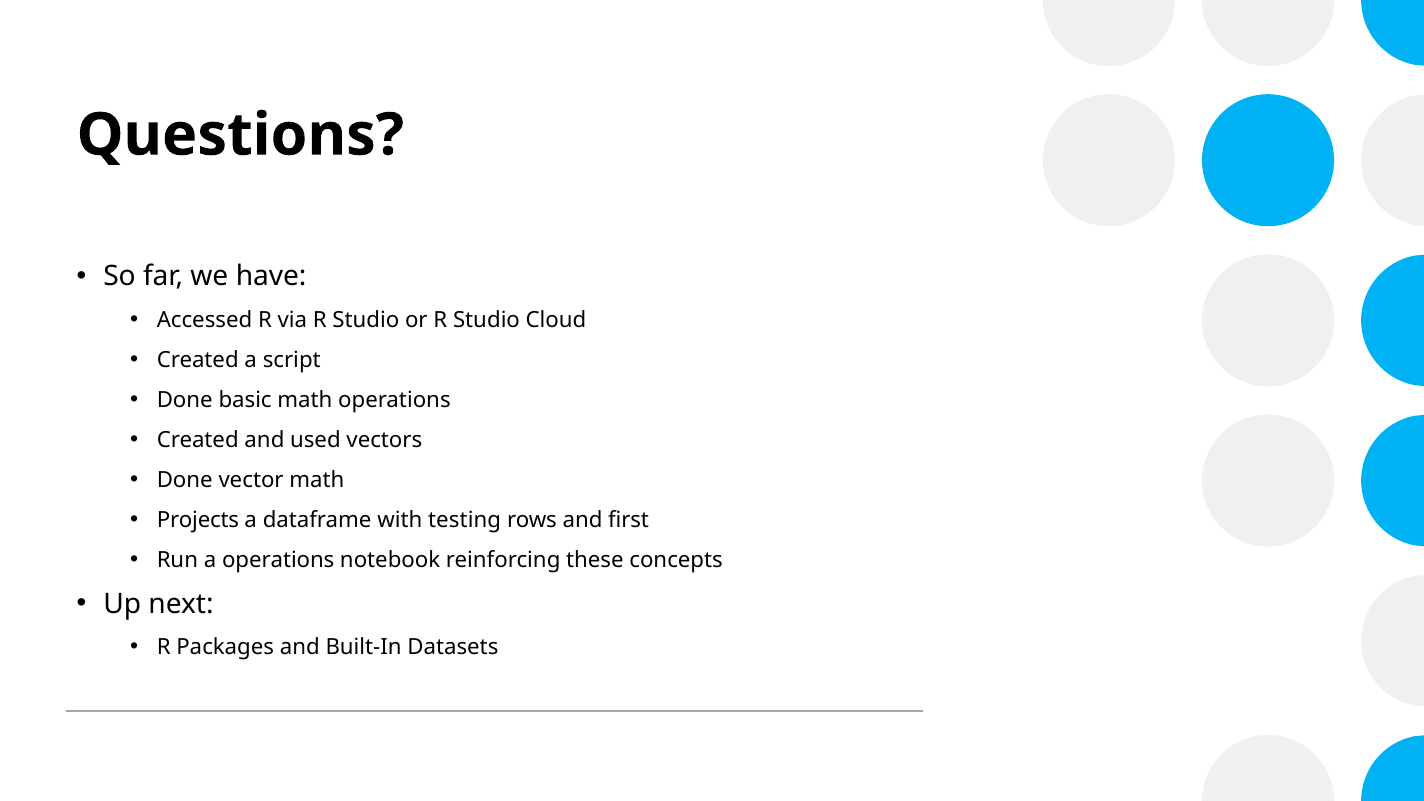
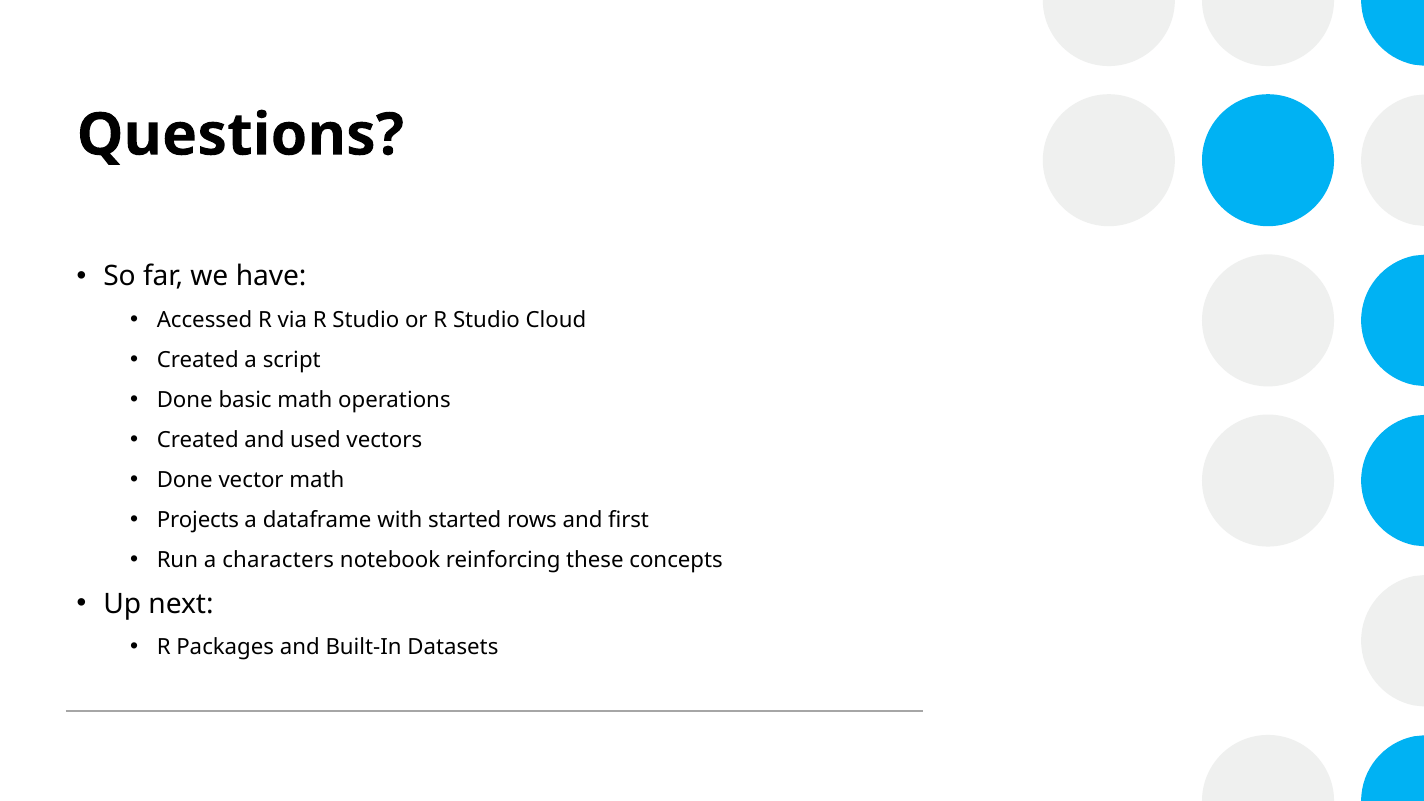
testing: testing -> started (465, 520)
a operations: operations -> characters (278, 560)
